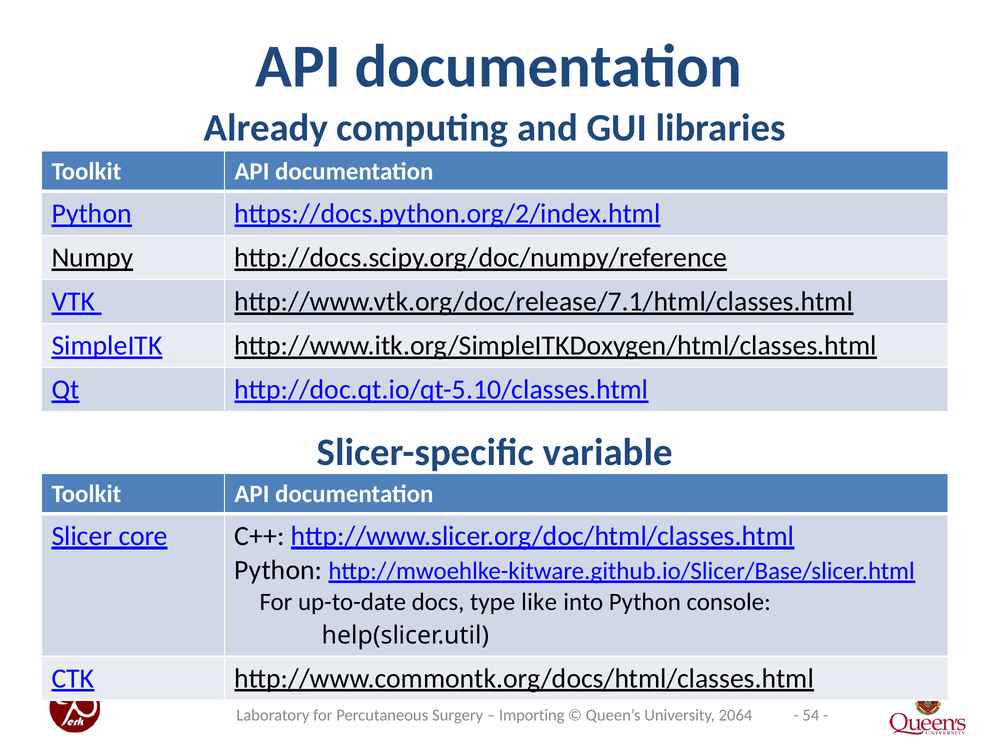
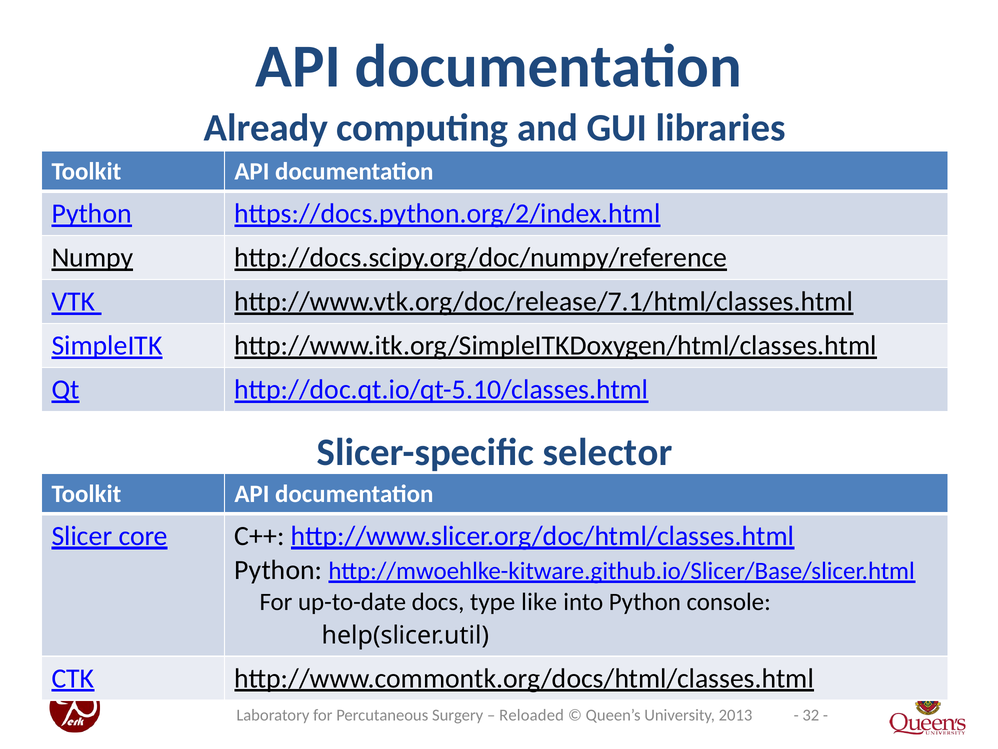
variable: variable -> selector (608, 452)
54: 54 -> 32 (811, 715)
Importing: Importing -> Reloaded (532, 715)
2064: 2064 -> 2013 (736, 715)
